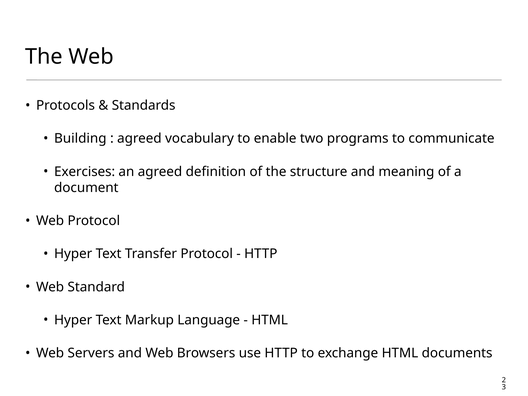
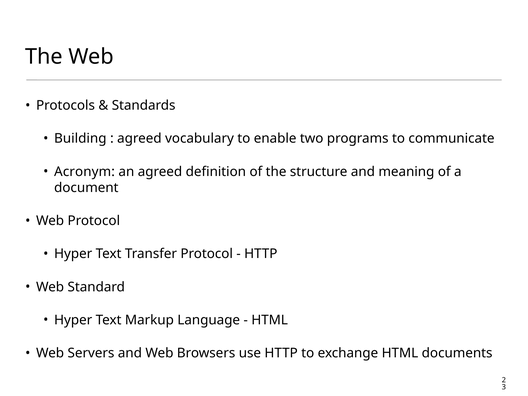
Exercises: Exercises -> Acronym (85, 172)
